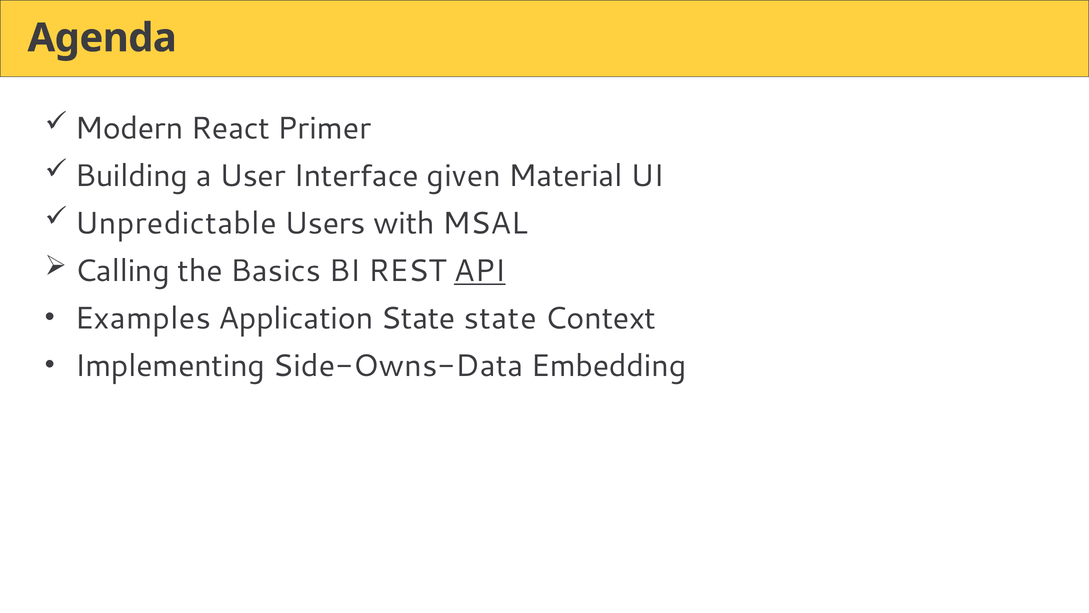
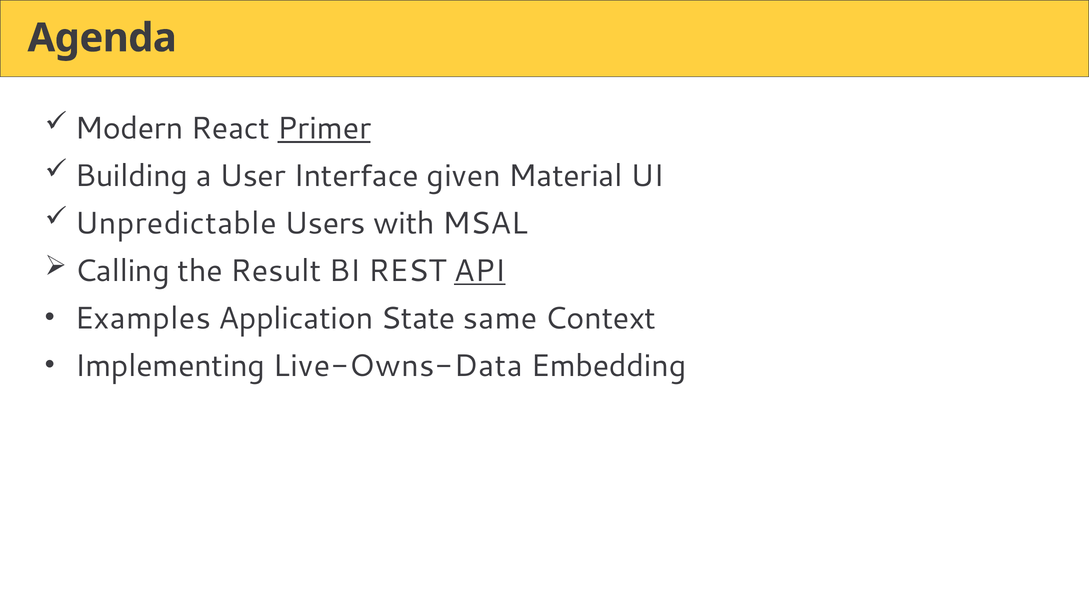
Primer underline: none -> present (324, 128)
Basics: Basics -> Result (276, 271)
State state: state -> same (500, 318)
Side-Owns-Data: Side-Owns-Data -> Live-Owns-Data (398, 365)
